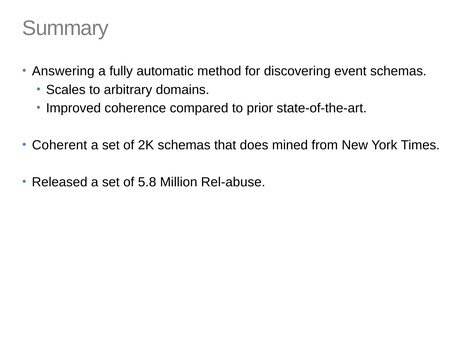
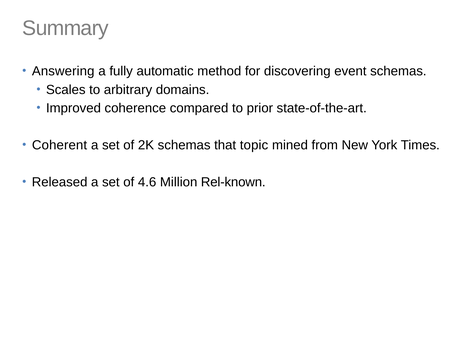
does: does -> topic (254, 145)
5.8: 5.8 -> 4.6 (147, 182)
Rel-abuse: Rel-abuse -> Rel-known (233, 182)
